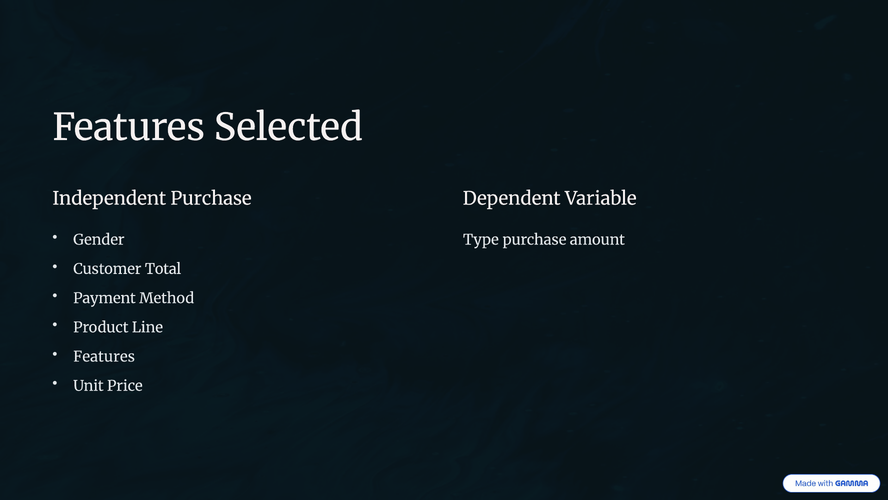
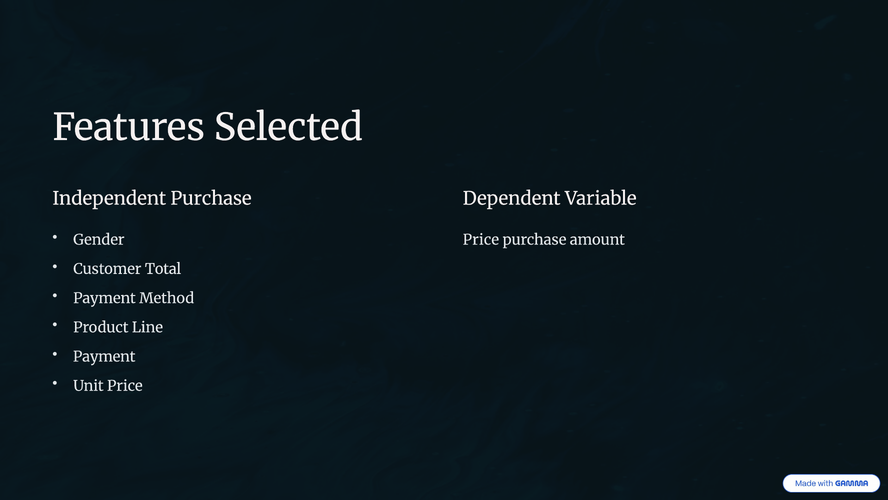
Type: Type -> Price (481, 240)
Features: Features -> Payment (104, 356)
